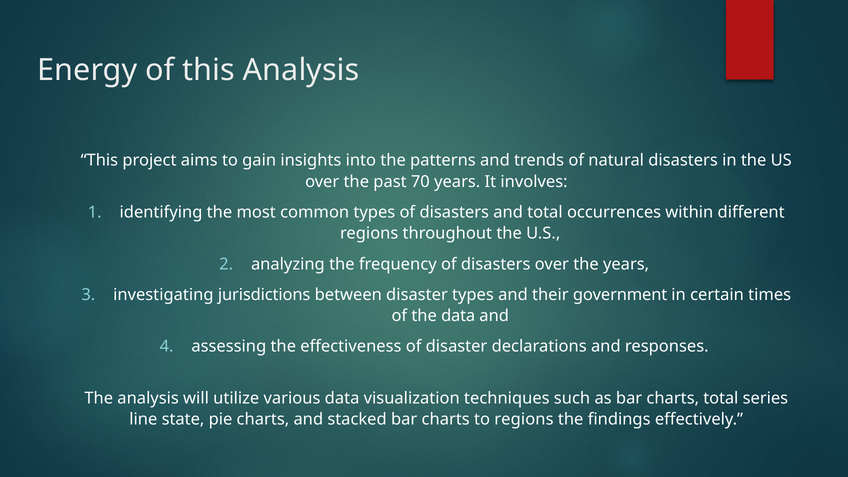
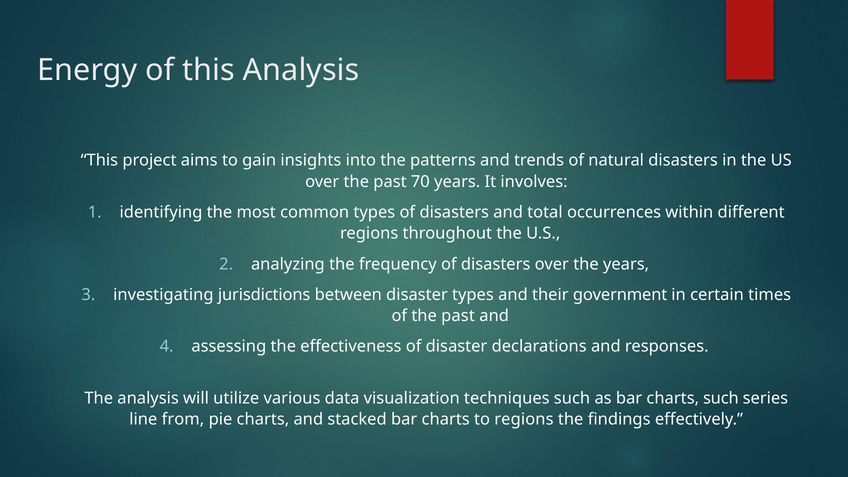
of the data: data -> past (458, 316)
charts total: total -> such (721, 398)
state: state -> from (183, 420)
